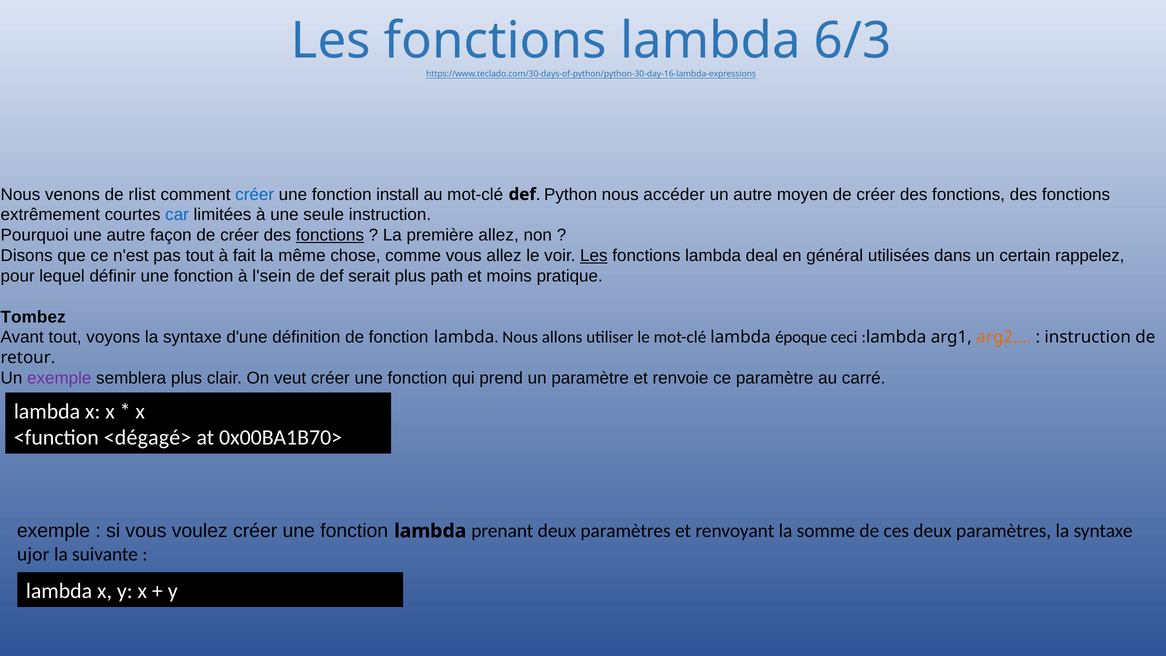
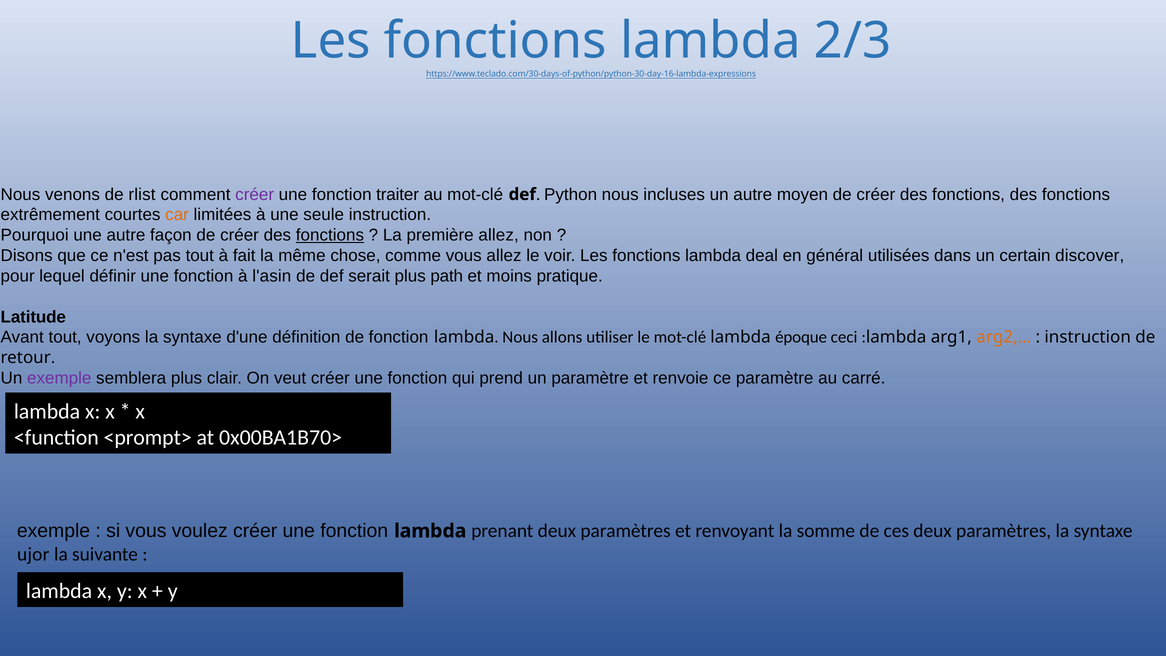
6/3: 6/3 -> 2/3 (853, 41)
créer colour: blue -> purple (255, 194)
install: install -> traiter (398, 194)
accéder: accéder -> incluses (674, 194)
car colour: blue -> orange (177, 215)
Les underline: present -> none (594, 256)
rappelez: rappelez -> discover (1090, 256)
l'sein: l'sein -> l'asin (272, 276)
Tombez: Tombez -> Latitude (33, 317)
<dégagé>: <dégagé> -> <prompt> (148, 438)
